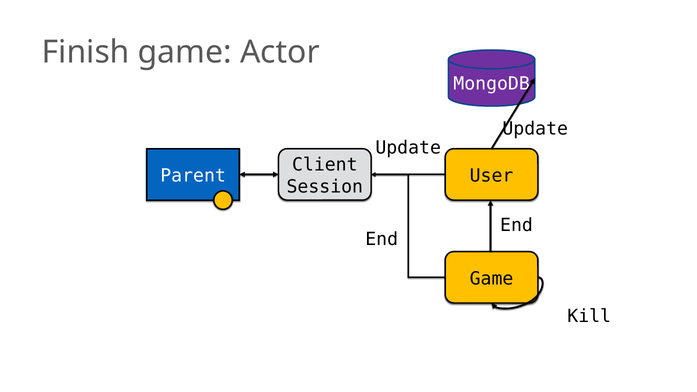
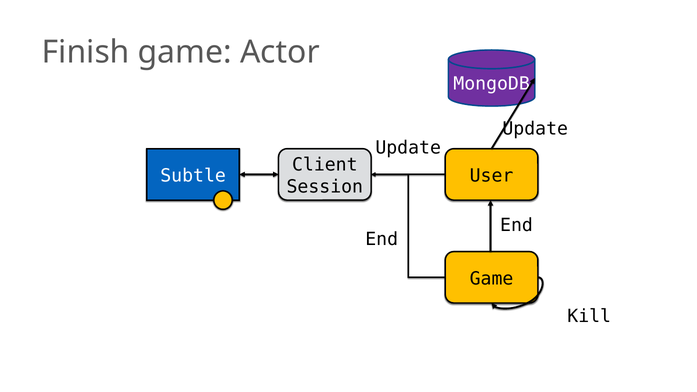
Parent: Parent -> Subtle (193, 176)
